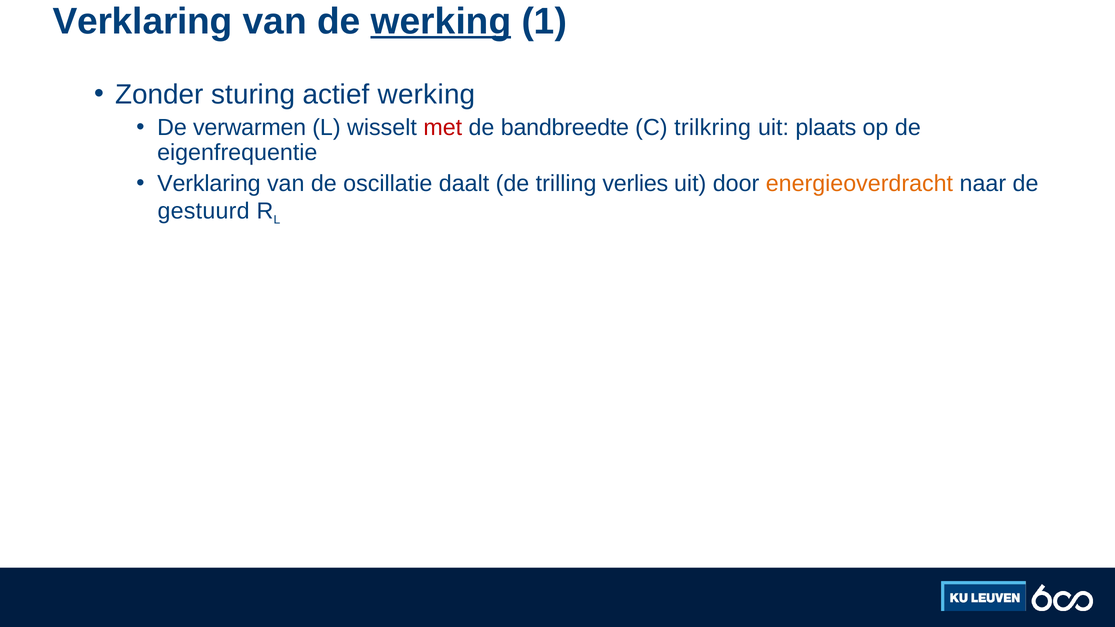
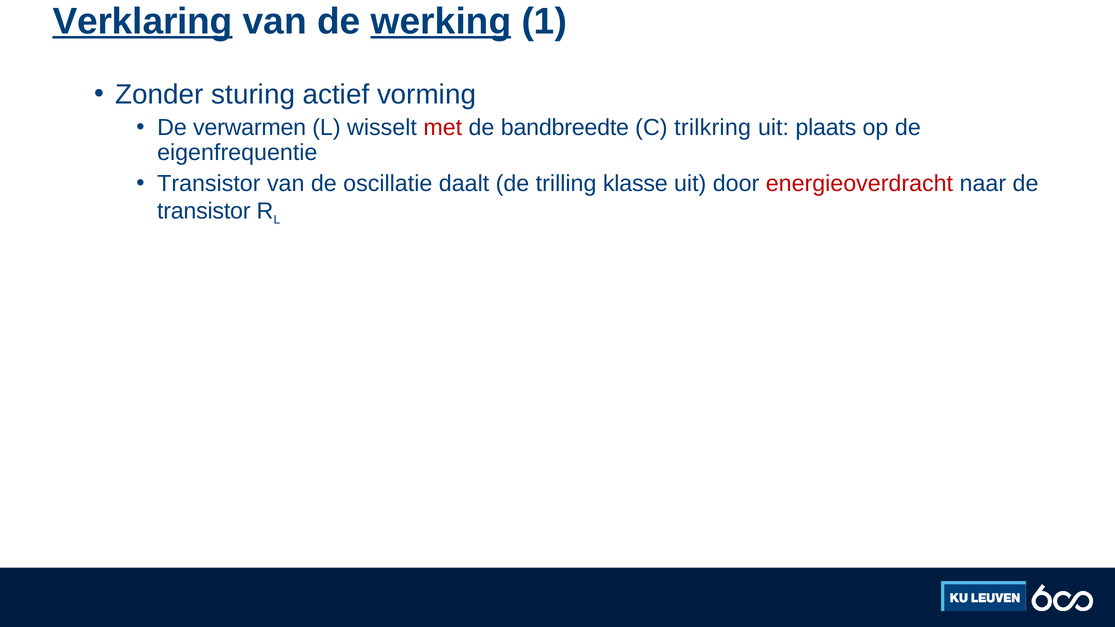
Verklaring underline: none -> present (143, 21)
actief werking: werking -> vorming (427, 94)
Verklaring: Verklaring -> Transistor (209, 184)
verlies: verlies -> klasse (635, 184)
energieoverdracht colour: orange -> red (859, 184)
gestuurd: gestuurd -> transistor (204, 211)
